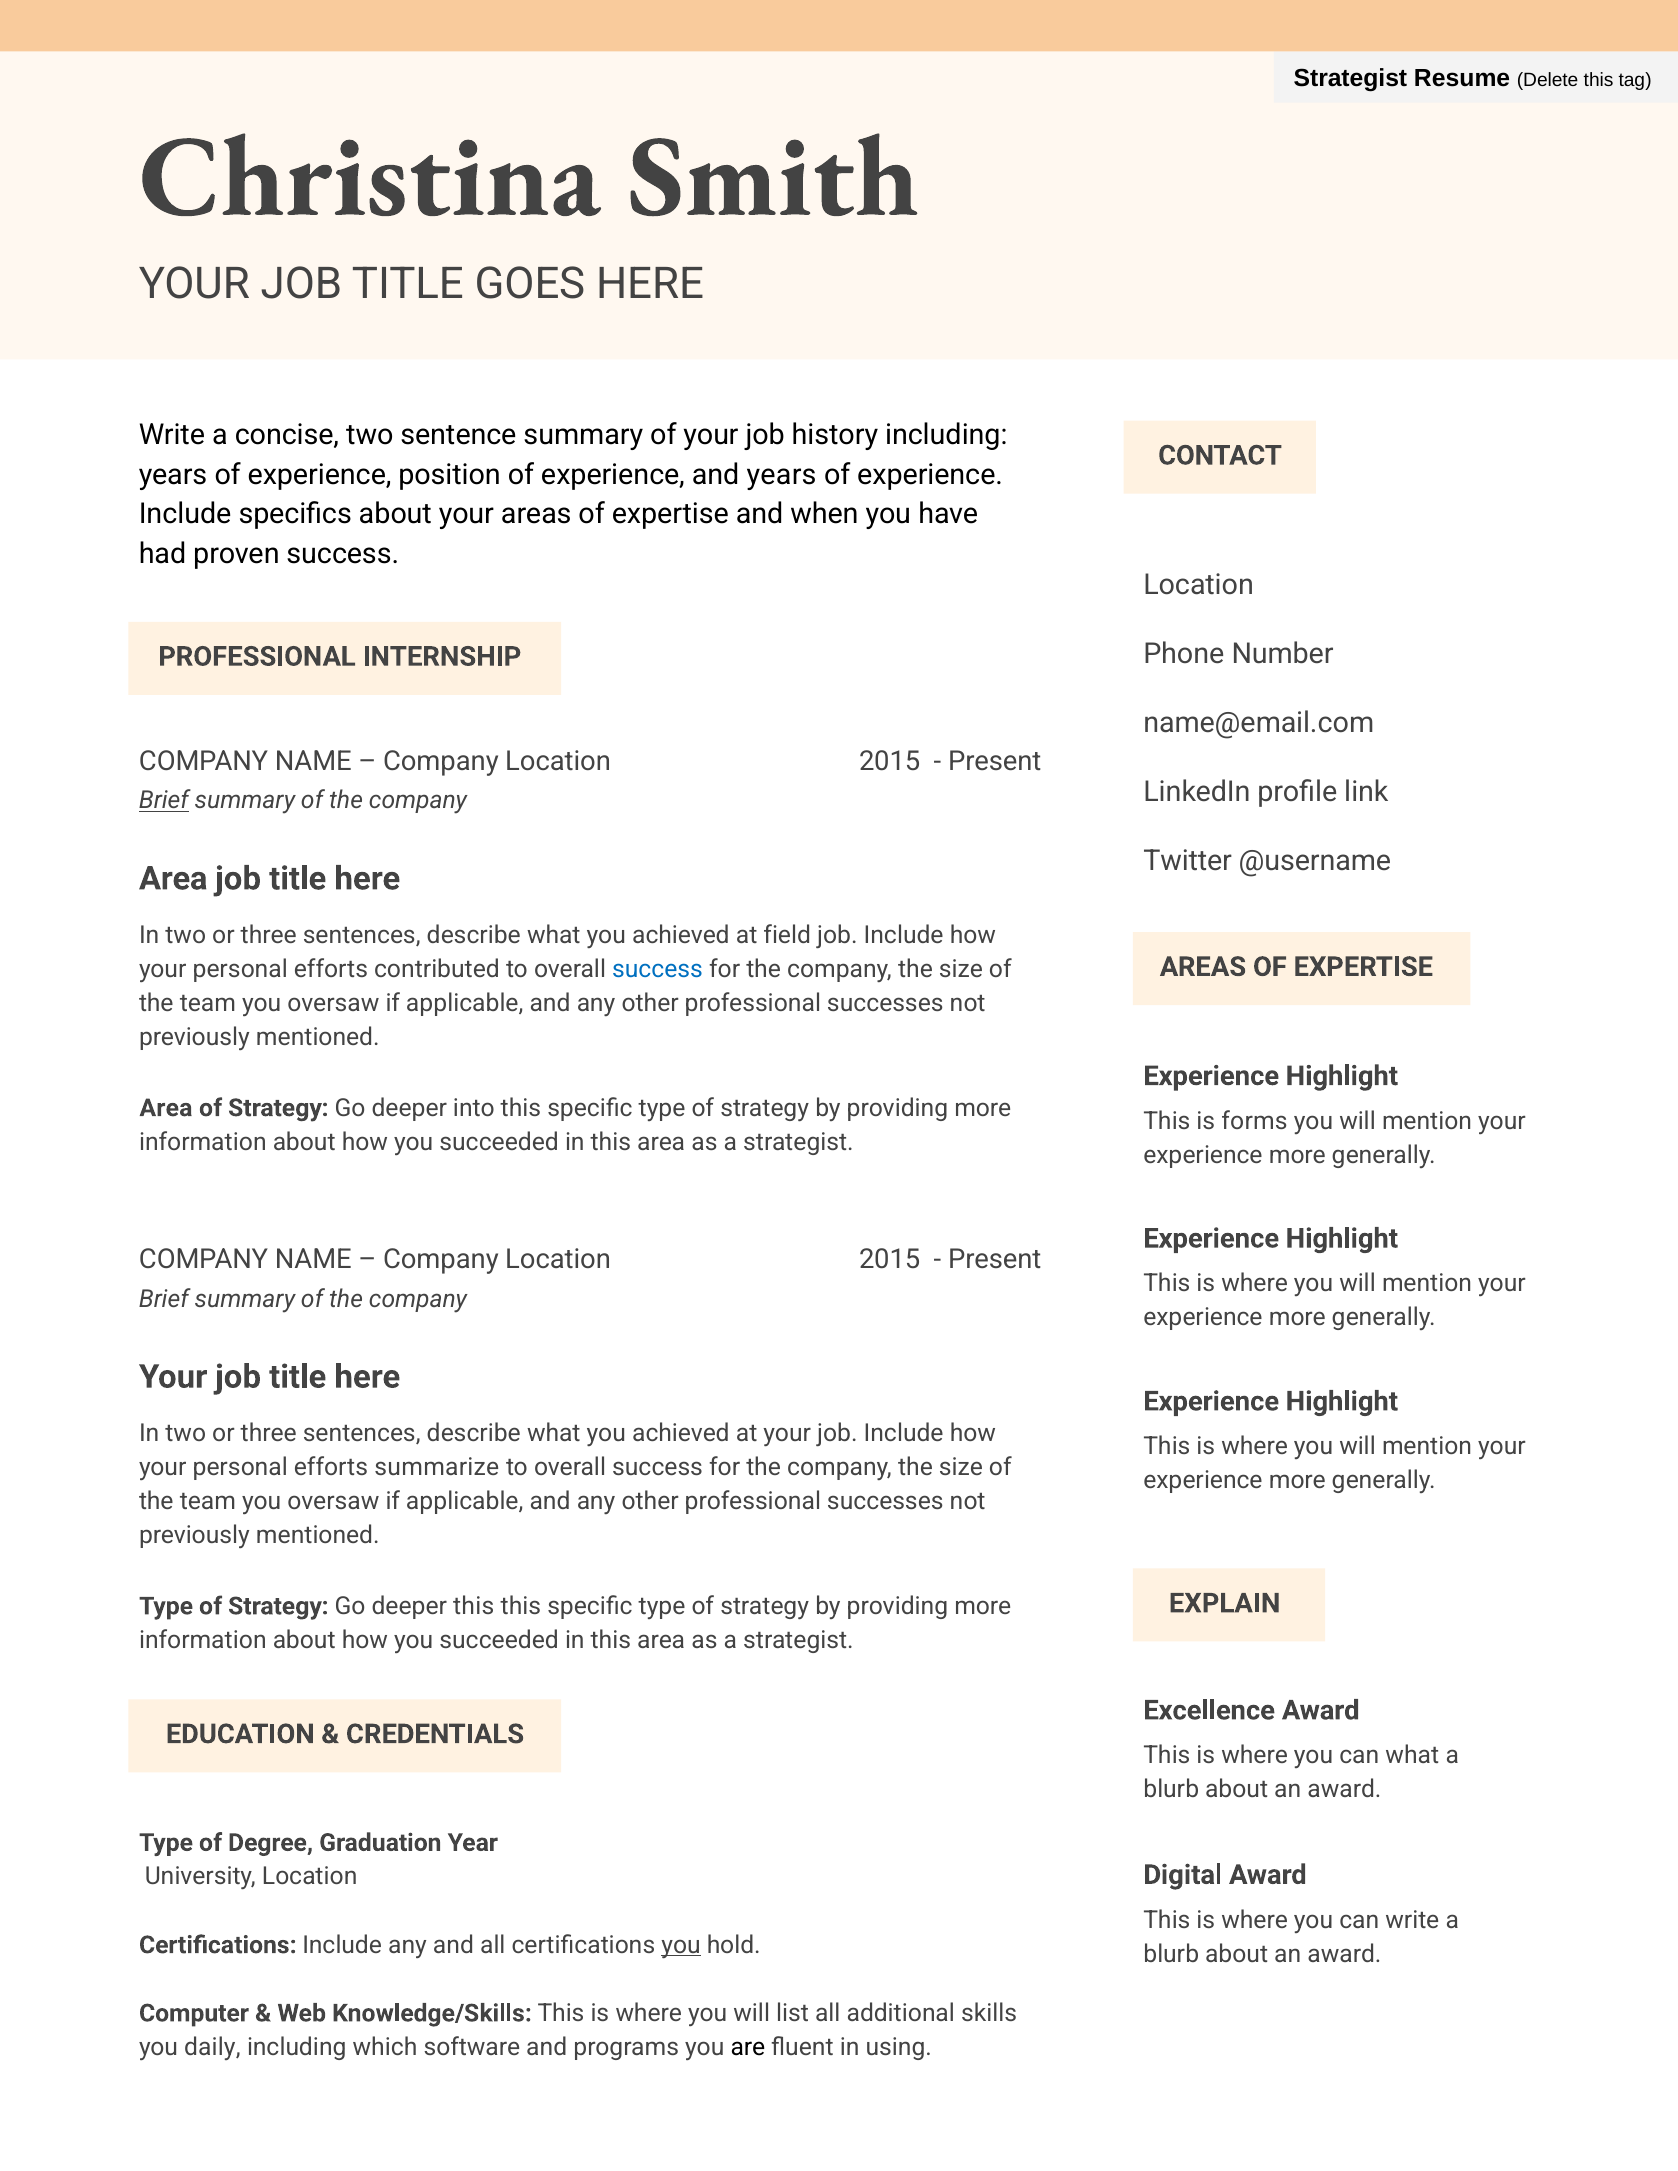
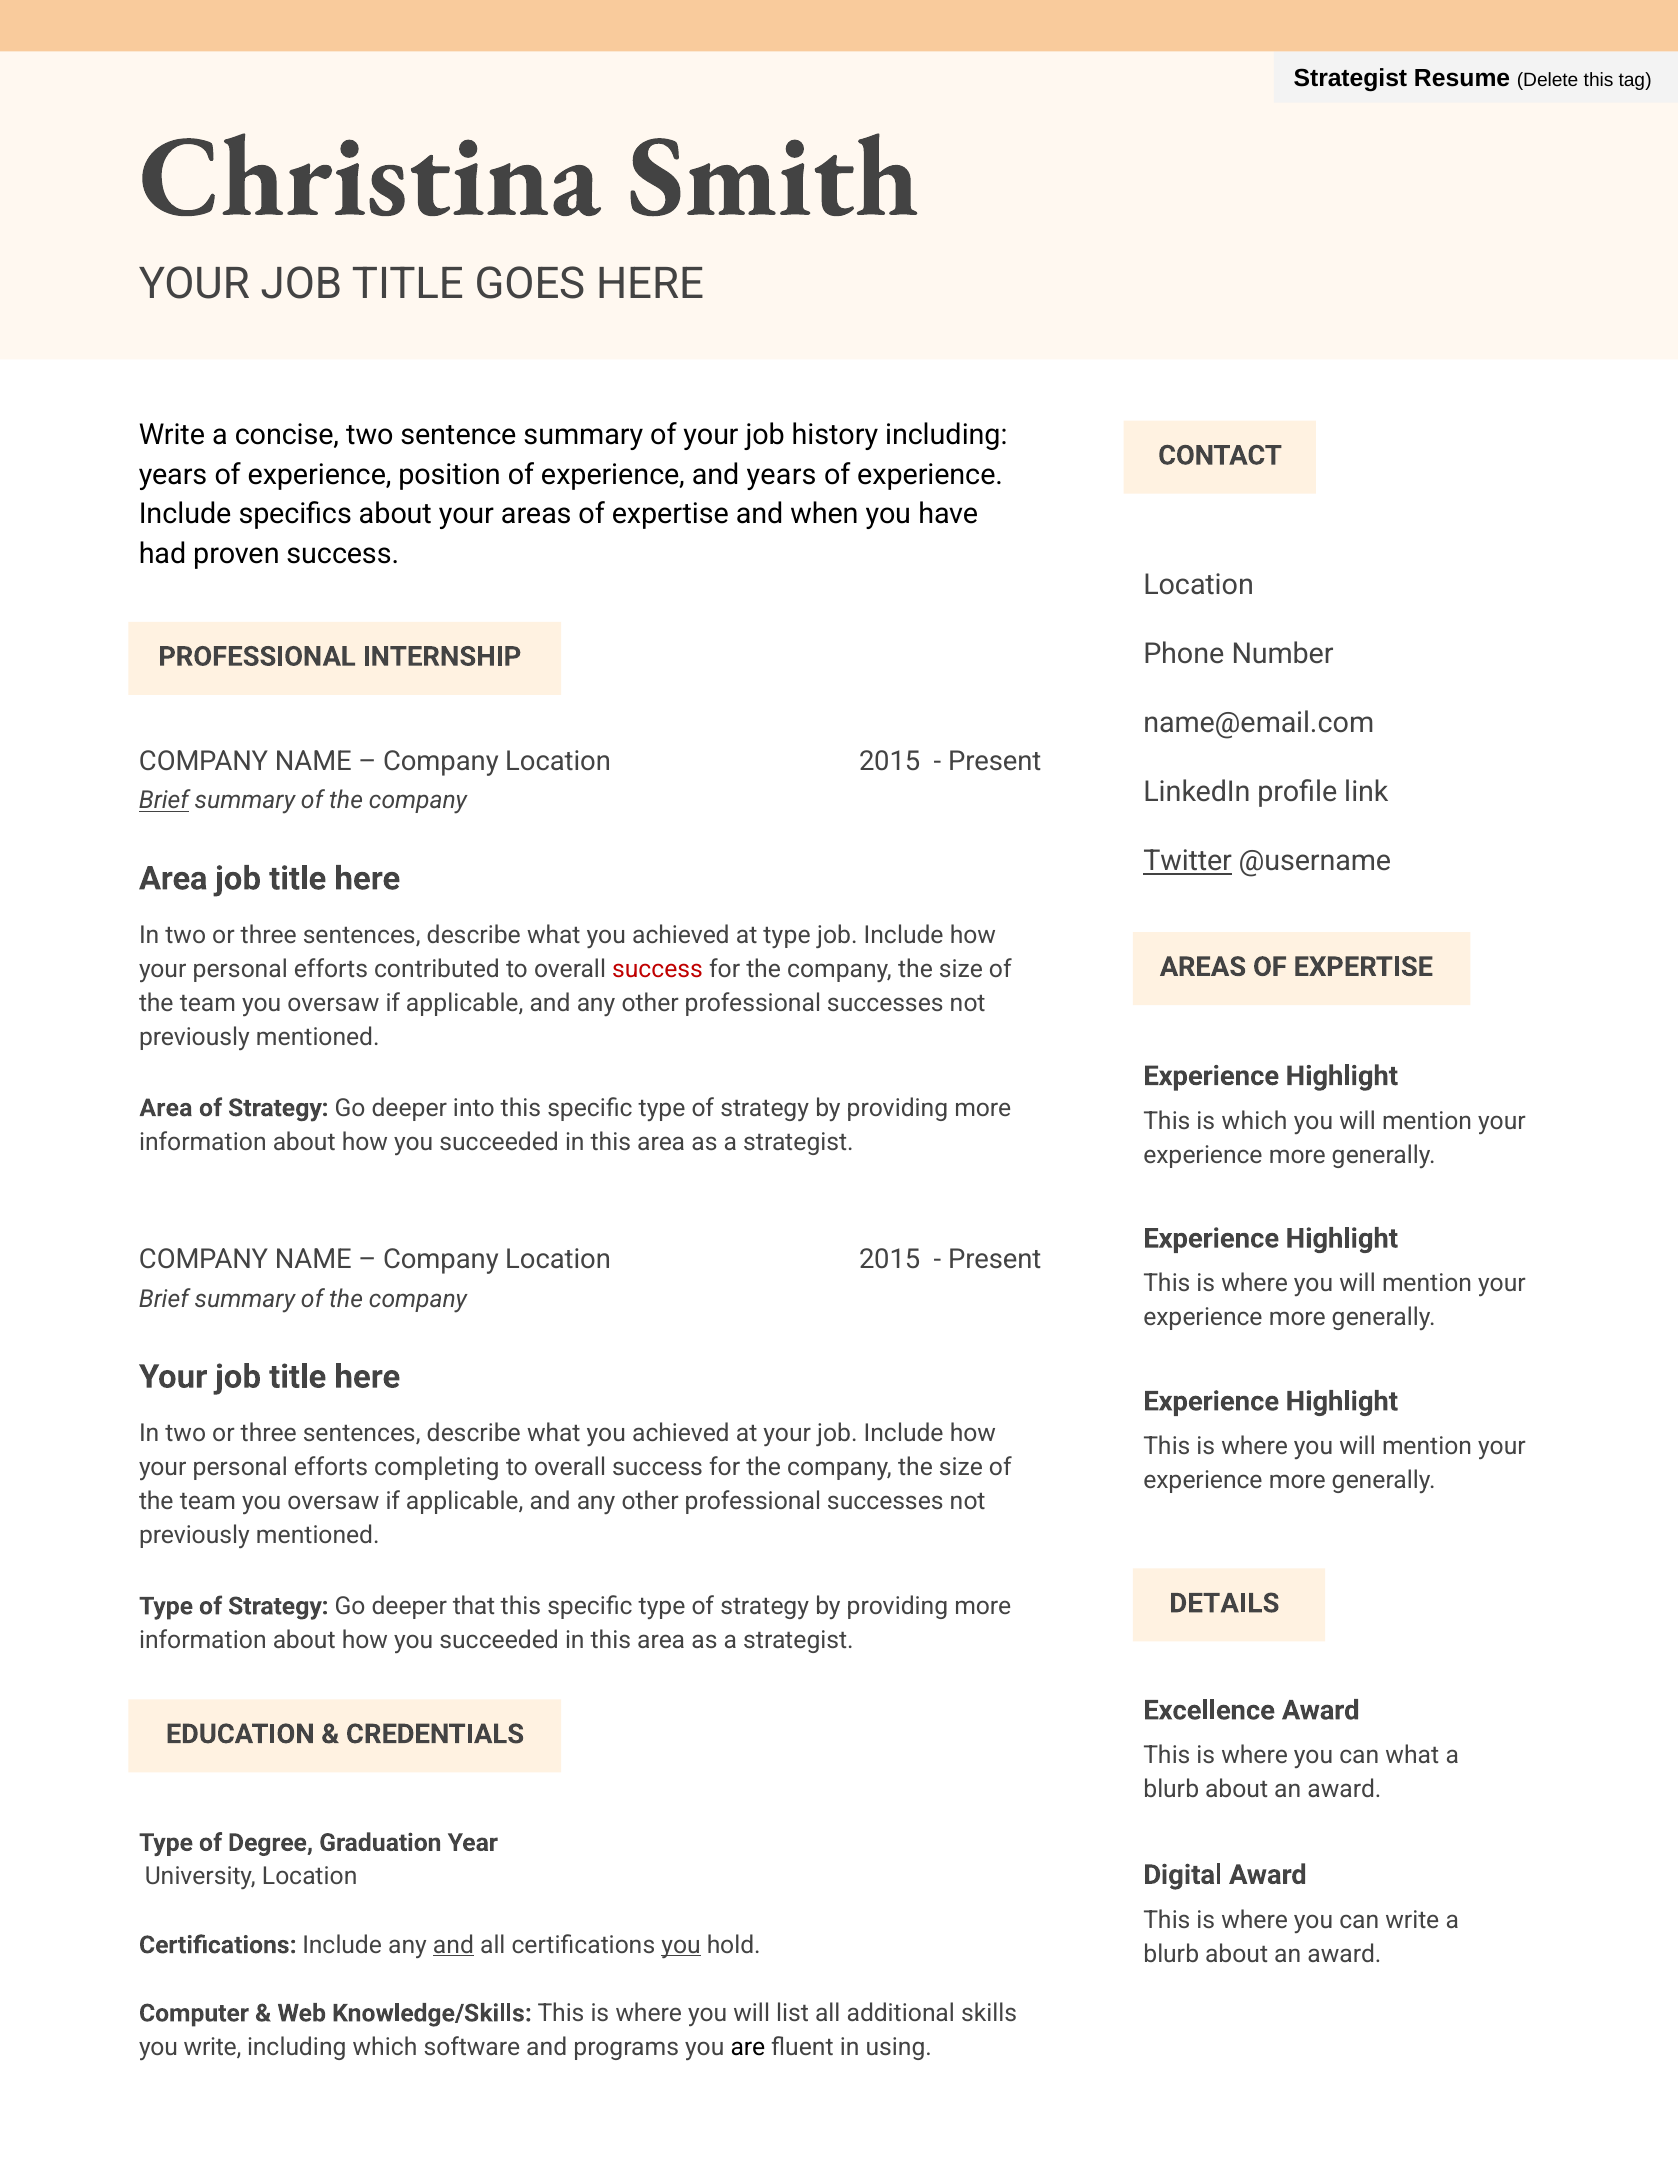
Twitter underline: none -> present (1188, 862)
at field: field -> type (787, 935)
success colour: blue -> red (657, 969)
is forms: forms -> which (1255, 1121)
summarize: summarize -> completing (437, 1468)
EXPLAIN: EXPLAIN -> DETAILS (1224, 1604)
deeper this: this -> that (474, 1607)
and underline: none -> present (453, 1946)
you daily: daily -> write (213, 2048)
